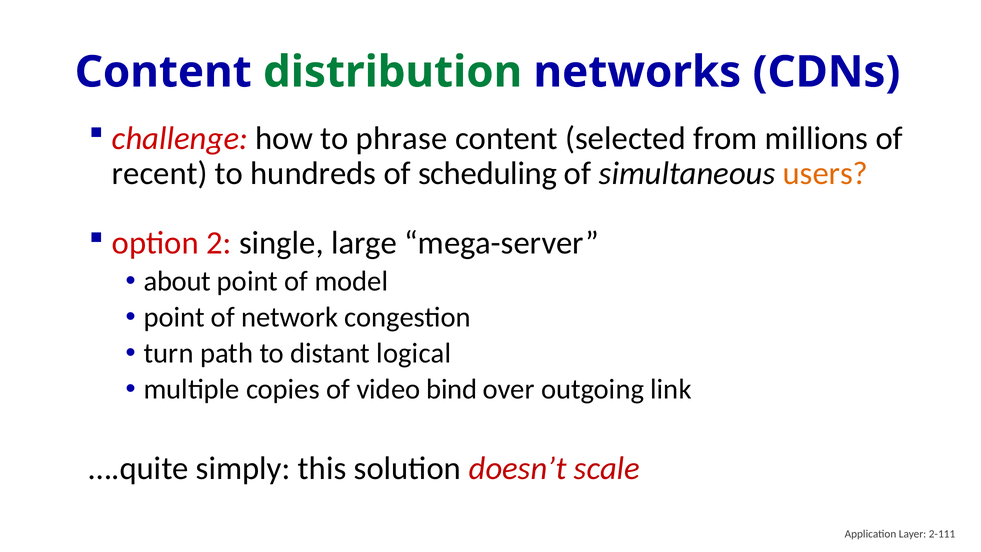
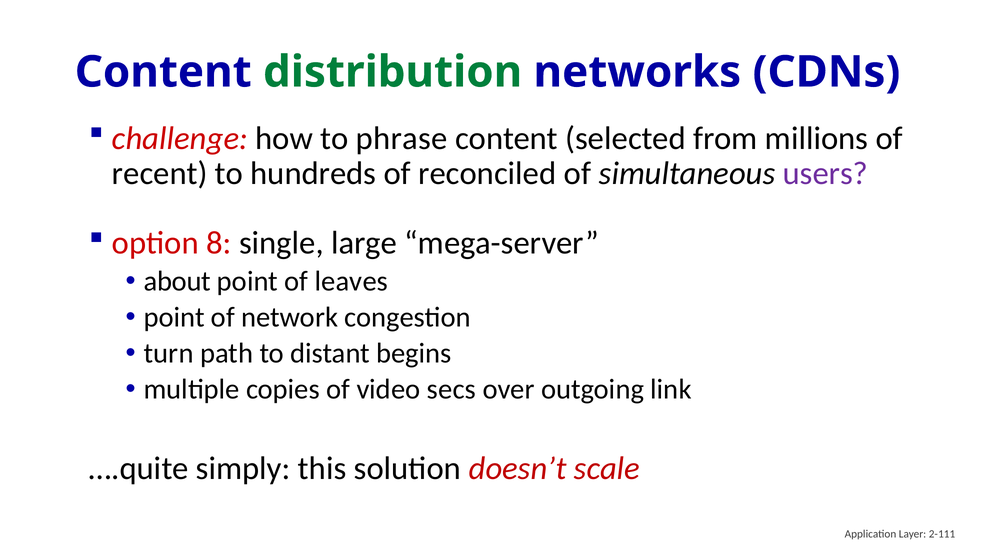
scheduling: scheduling -> reconciled (487, 174)
users colour: orange -> purple (825, 174)
2: 2 -> 8 (219, 243)
model: model -> leaves (351, 281)
logical: logical -> begins (414, 353)
bind: bind -> secs (451, 389)
